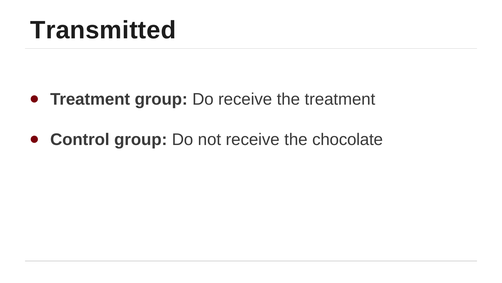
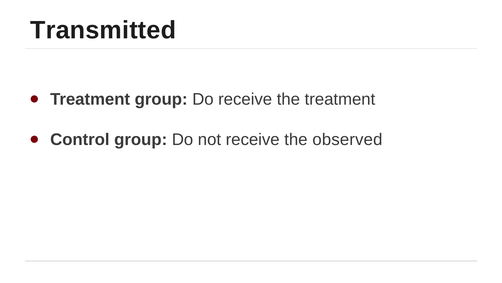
chocolate: chocolate -> observed (347, 139)
